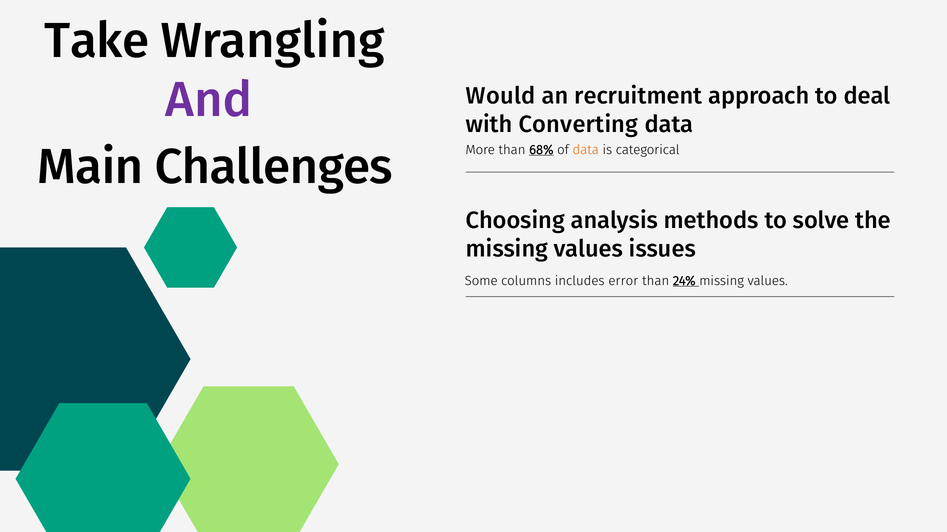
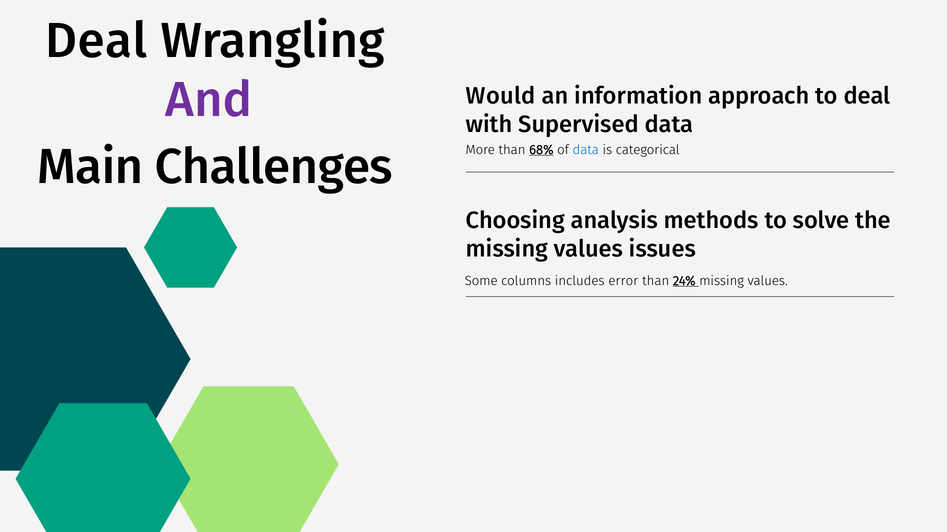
Take: Take -> Deal (96, 41)
recruitment: recruitment -> information (638, 96)
Converting: Converting -> Supervised (579, 124)
data colour: orange -> blue (586, 150)
